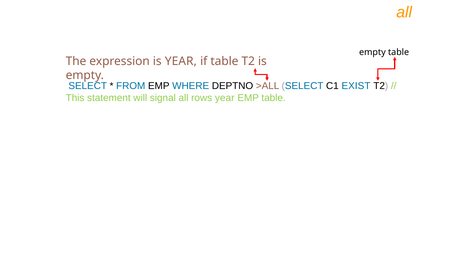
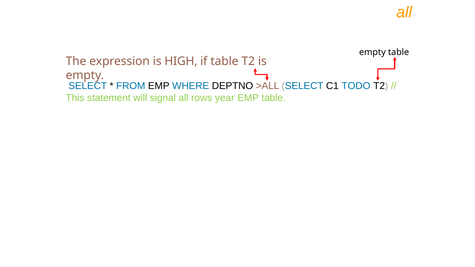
is YEAR: YEAR -> HIGH (181, 61)
EXIST: EXIST -> TODO (356, 86)
